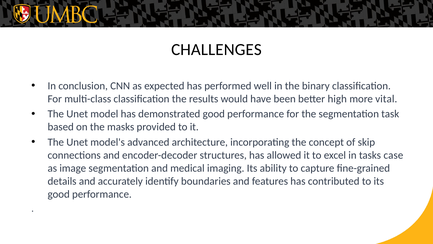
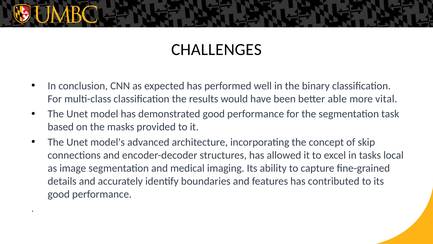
high: high -> able (337, 99)
case: case -> local (393, 155)
